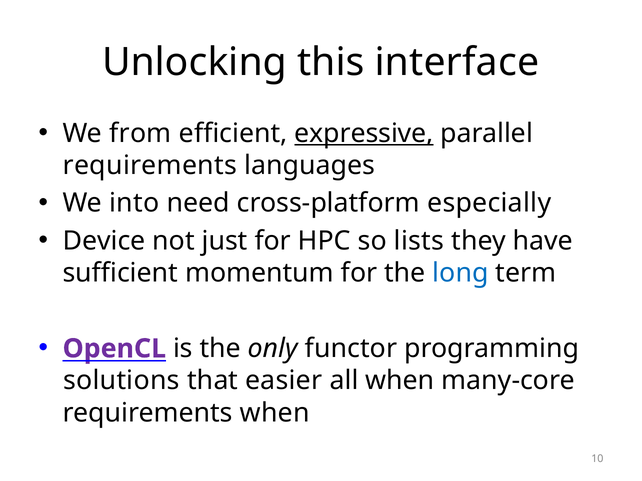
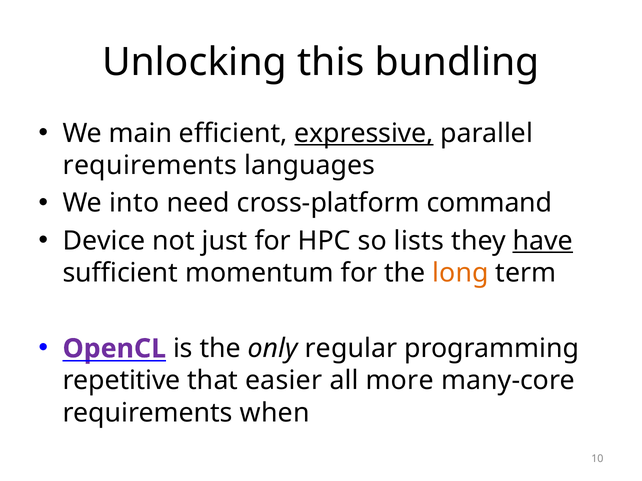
interface: interface -> bundling (457, 62)
from: from -> main (141, 133)
especially: especially -> command (489, 203)
have underline: none -> present (543, 241)
long colour: blue -> orange (460, 273)
functor: functor -> regular (351, 349)
solutions: solutions -> repetitive (122, 381)
all when: when -> more (400, 381)
